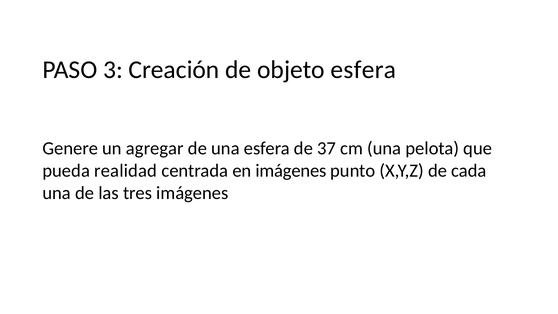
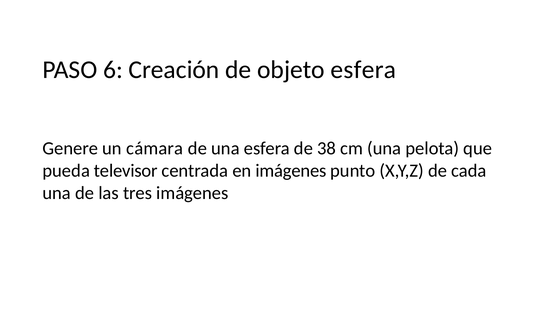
3: 3 -> 6 (113, 70)
agregar: agregar -> cámara (155, 148)
37: 37 -> 38 (327, 148)
realidad: realidad -> televisor (126, 171)
